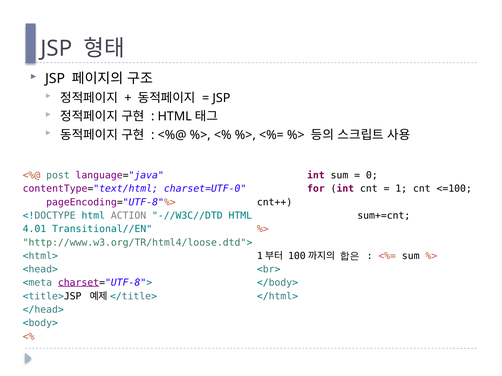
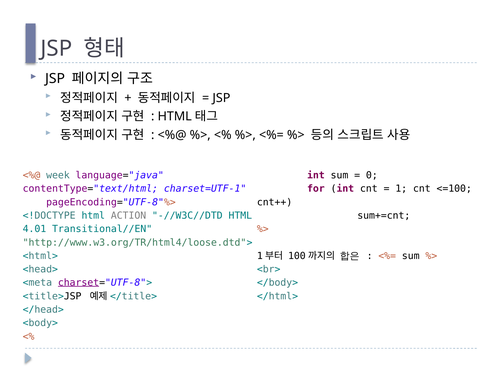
post: post -> week (58, 175)
charset=UTF-0: charset=UTF-0 -> charset=UTF-1 (205, 189)
